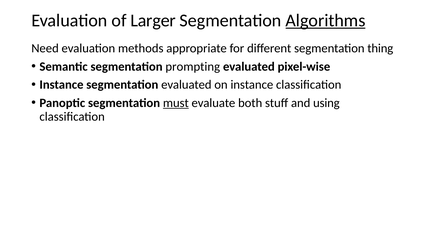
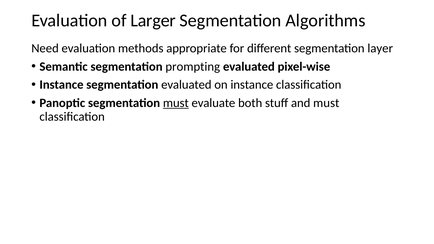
Algorithms underline: present -> none (326, 20)
thing: thing -> layer (380, 48)
and using: using -> must (326, 103)
